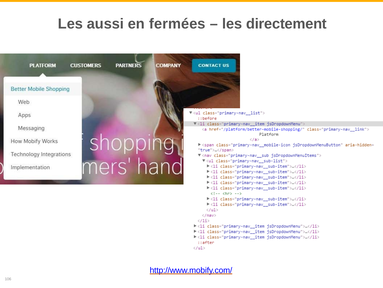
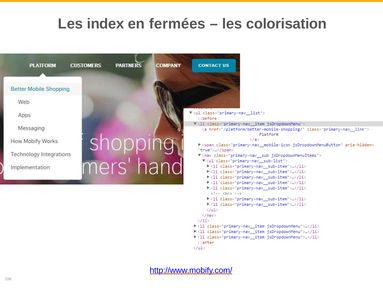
aussi: aussi -> index (106, 24)
directement: directement -> colorisation (286, 24)
